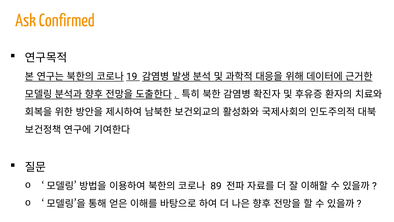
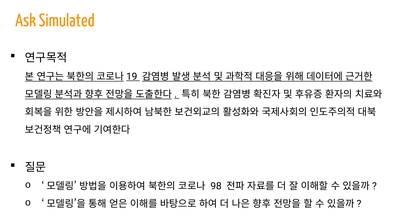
Confirmed: Confirmed -> Simulated (67, 20)
89: 89 -> 98 (216, 186)
